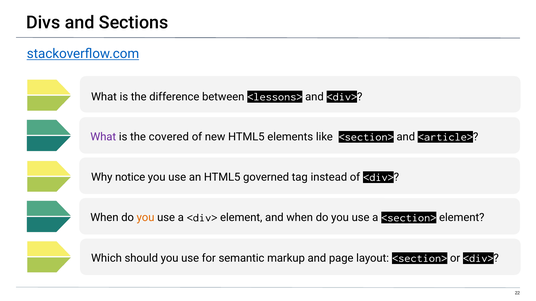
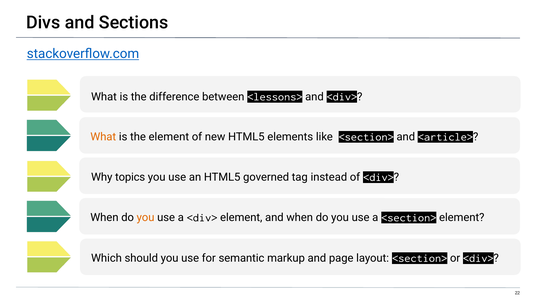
What colour: purple -> orange (103, 137)
the covered: covered -> element (169, 137)
notice: notice -> topics (130, 178)
